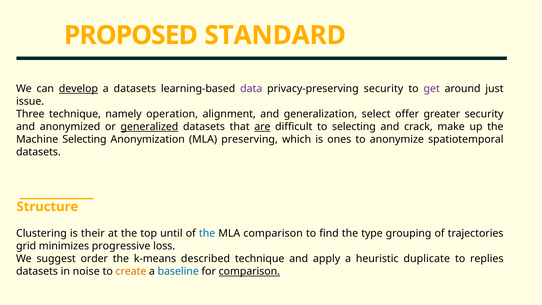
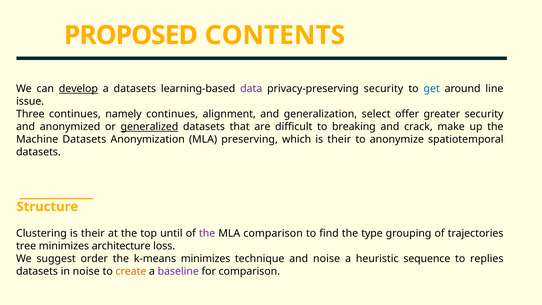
STANDARD: STANDARD -> CONTENTS (275, 35)
get colour: purple -> blue (432, 89)
just: just -> line (494, 89)
Three technique: technique -> continues (75, 114)
namely operation: operation -> continues (172, 114)
are underline: present -> none (262, 127)
to selecting: selecting -> breaking (354, 127)
Machine Selecting: Selecting -> Datasets (84, 139)
which is ones: ones -> their (339, 139)
the colour: blue -> purple (207, 233)
grid: grid -> tree (26, 246)
progressive: progressive -> architecture (121, 246)
k-means described: described -> minimizes (206, 259)
and apply: apply -> noise (327, 259)
duplicate: duplicate -> sequence (427, 259)
baseline colour: blue -> purple (178, 271)
comparison underline: present -> none (249, 271)
